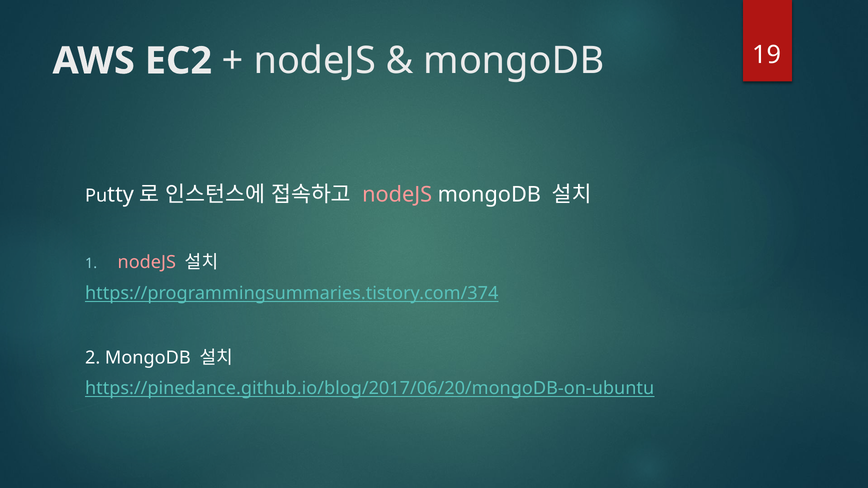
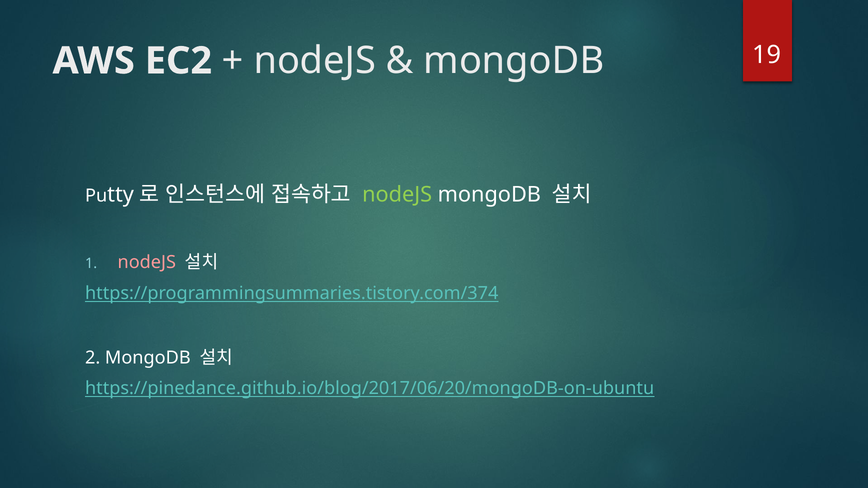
nodeJS colour: pink -> light green (397, 195)
